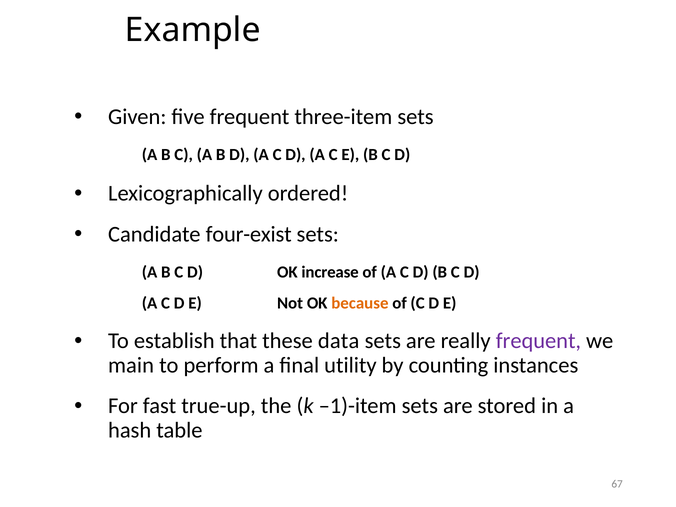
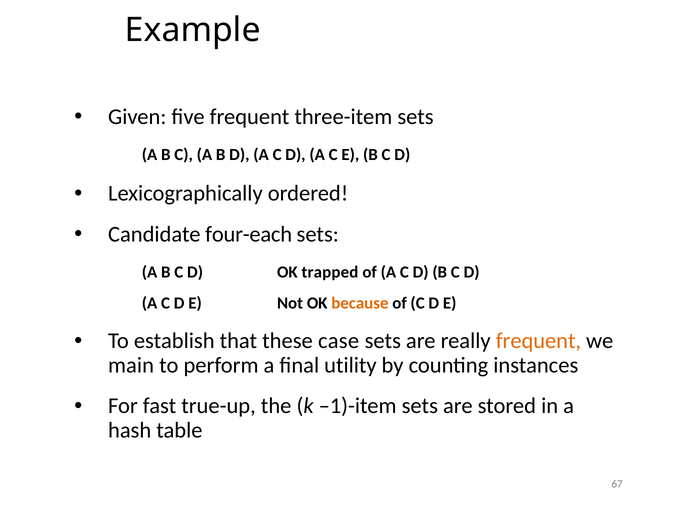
four-exist: four-exist -> four-each (249, 234)
increase: increase -> trapped (330, 272)
data: data -> case (339, 341)
frequent colour: purple -> orange (538, 341)
